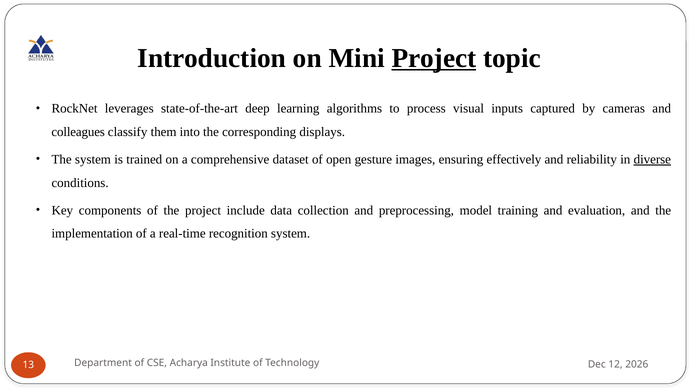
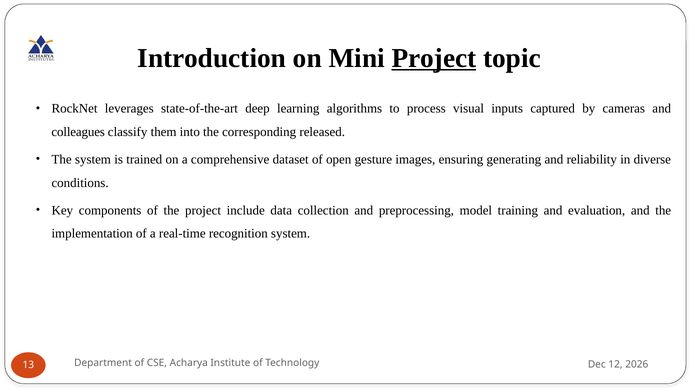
displays: displays -> released (322, 132)
effectively: effectively -> generating (514, 159)
diverse underline: present -> none (652, 159)
